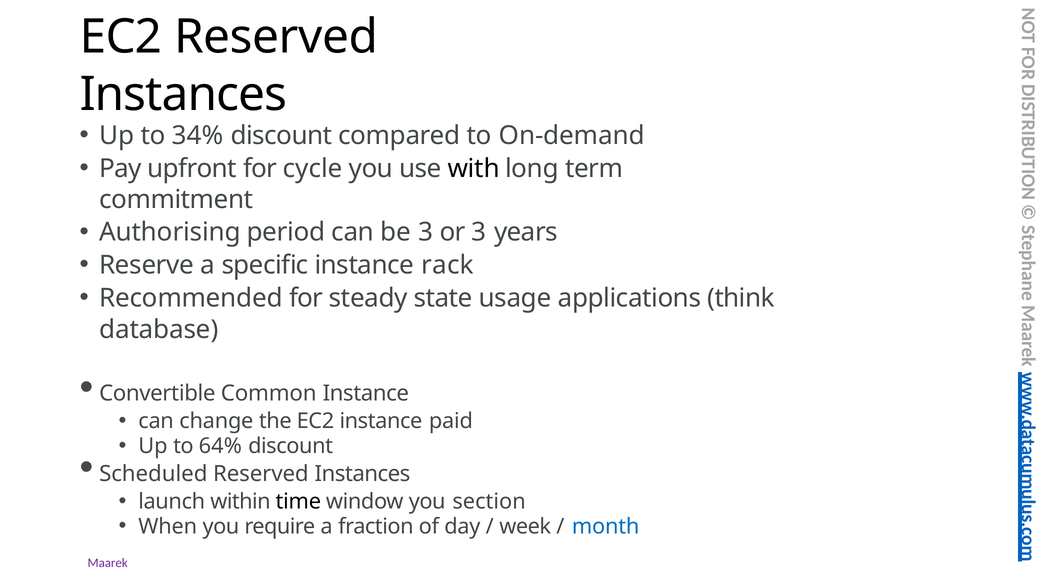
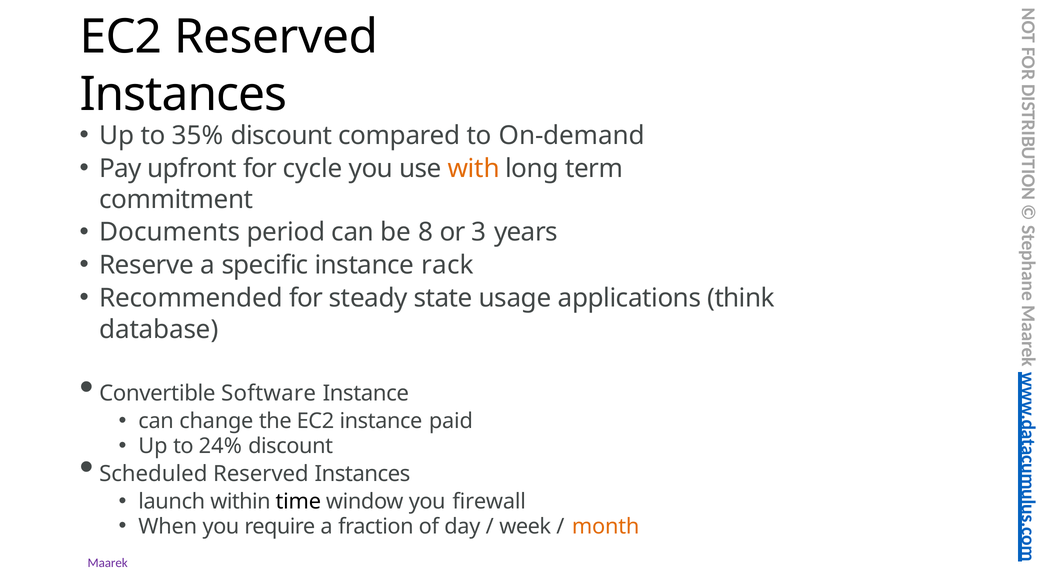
34%: 34% -> 35% (198, 136)
with colour: black -> orange (474, 169)
Authorising: Authorising -> Documents (170, 232)
be 3: 3 -> 8 (426, 232)
Common: Common -> Software (269, 394)
64%: 64% -> 24% (220, 446)
section: section -> firewall (489, 502)
month colour: blue -> orange (606, 527)
